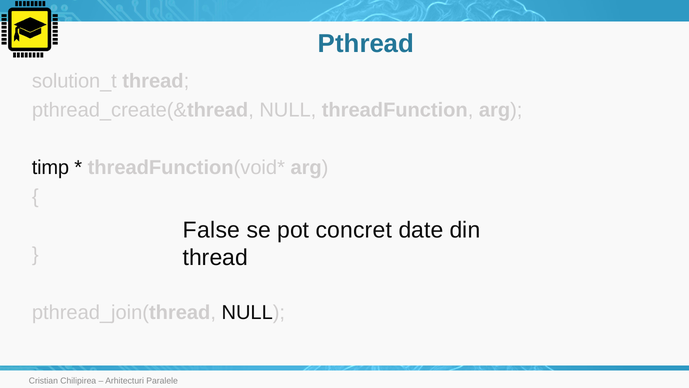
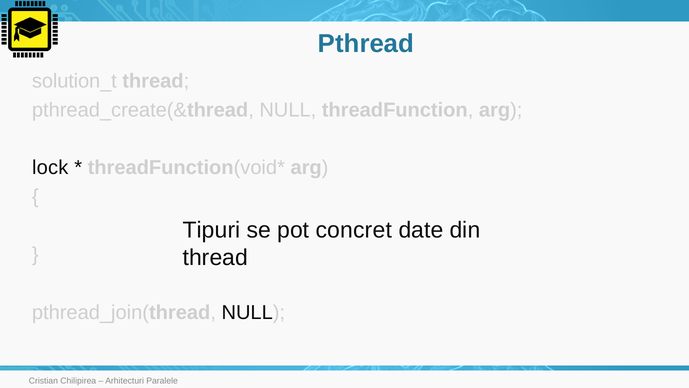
timp: timp -> lock (50, 168)
False: False -> Tipuri (212, 230)
